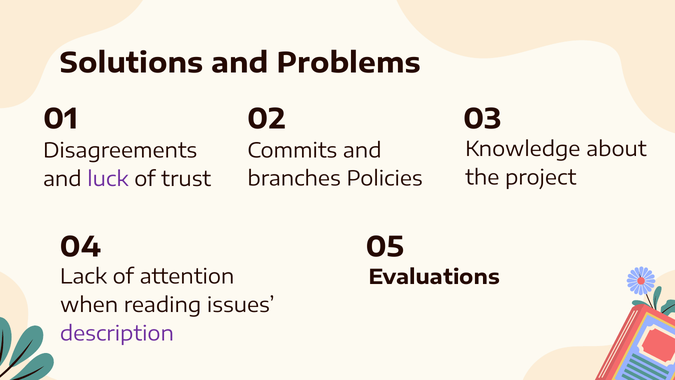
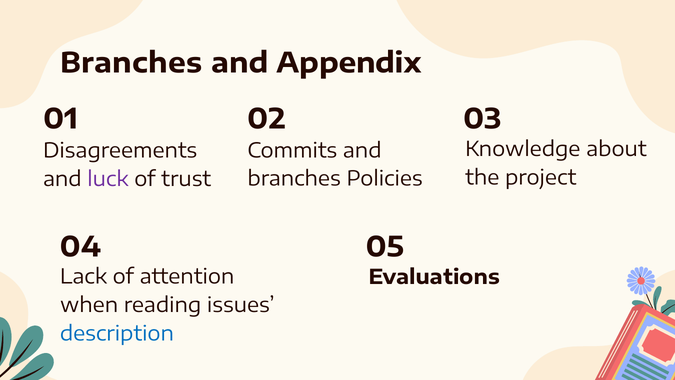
Solutions: Solutions -> Branches (131, 63)
Problems: Problems -> Appendix (349, 63)
description colour: purple -> blue (117, 334)
